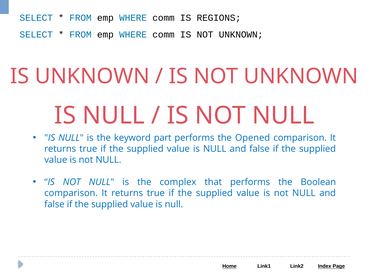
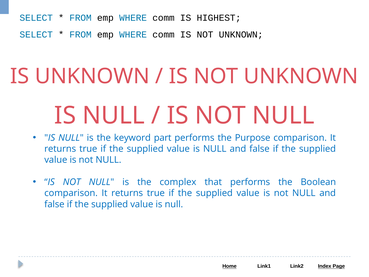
REGIONS: REGIONS -> HIGHEST (219, 18)
Opened: Opened -> Purpose (253, 138)
